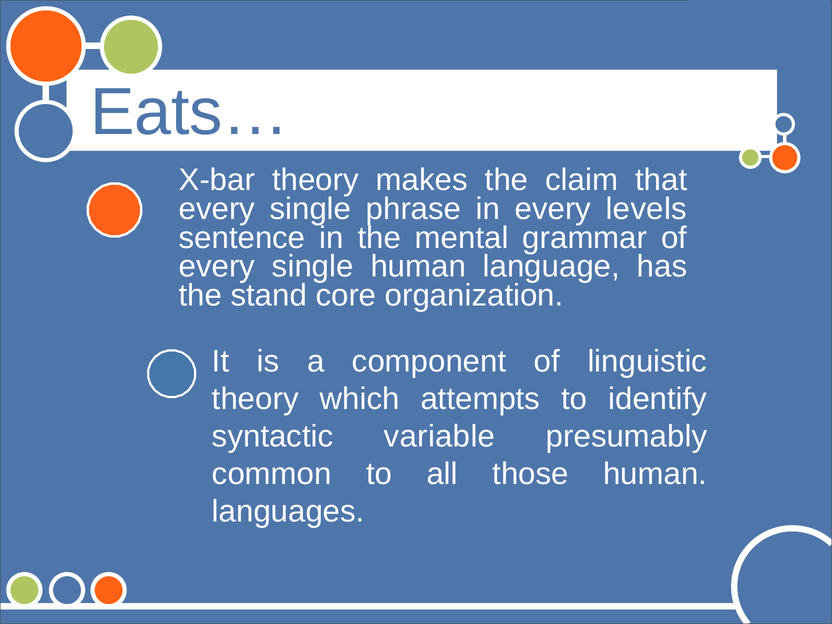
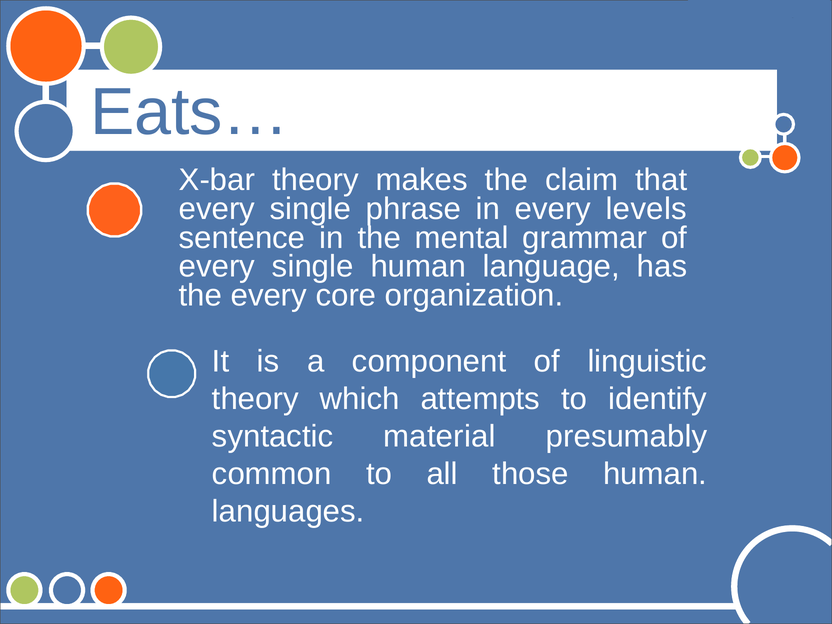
the stand: stand -> every (269, 296)
variable: variable -> material (439, 436)
